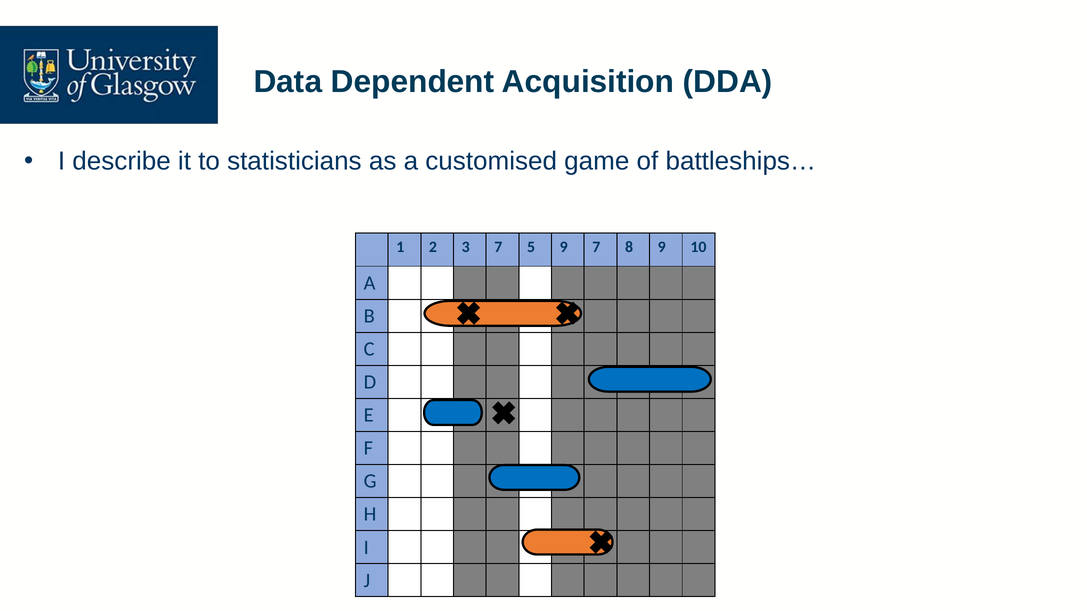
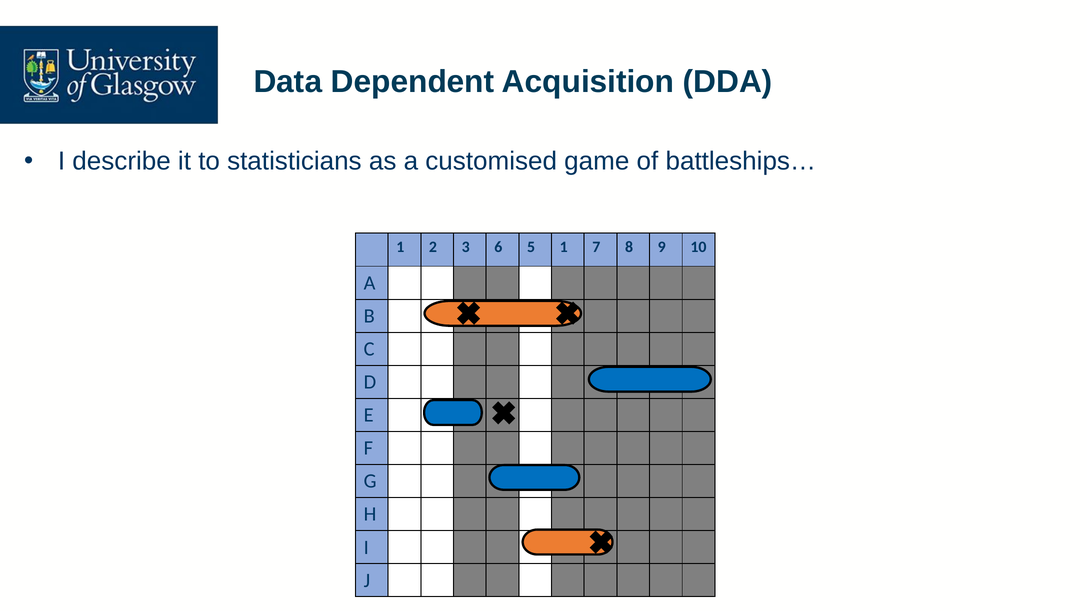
3 7: 7 -> 6 (498, 247)
5 9: 9 -> 1 (564, 247)
